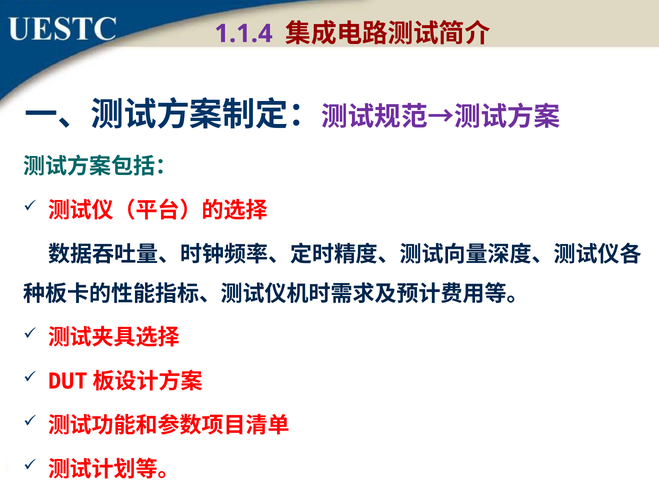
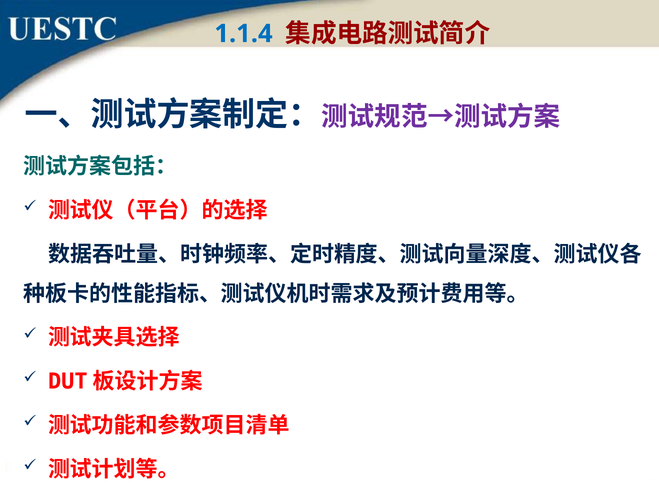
1.1.4 colour: purple -> blue (243, 34)
